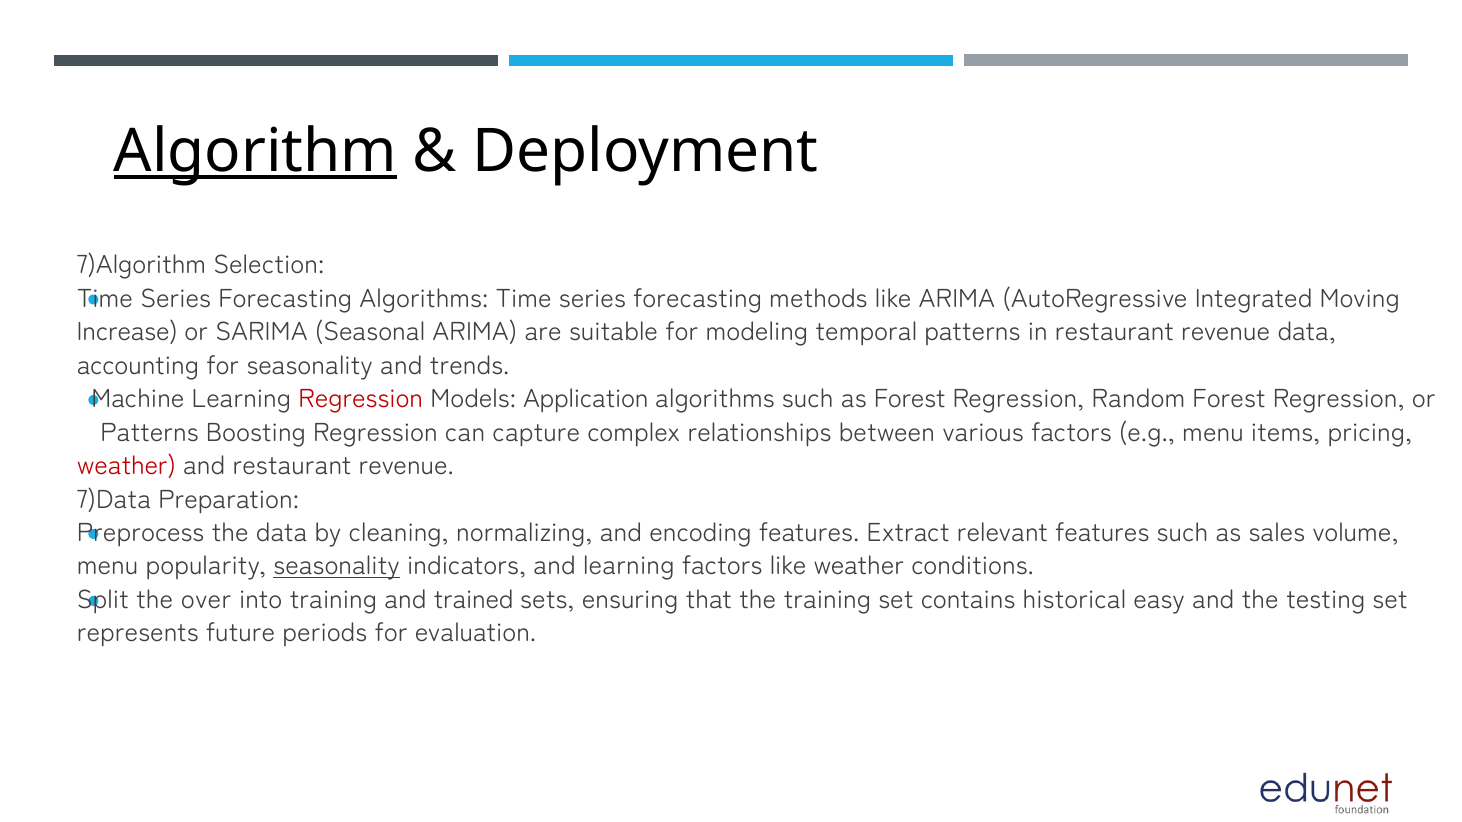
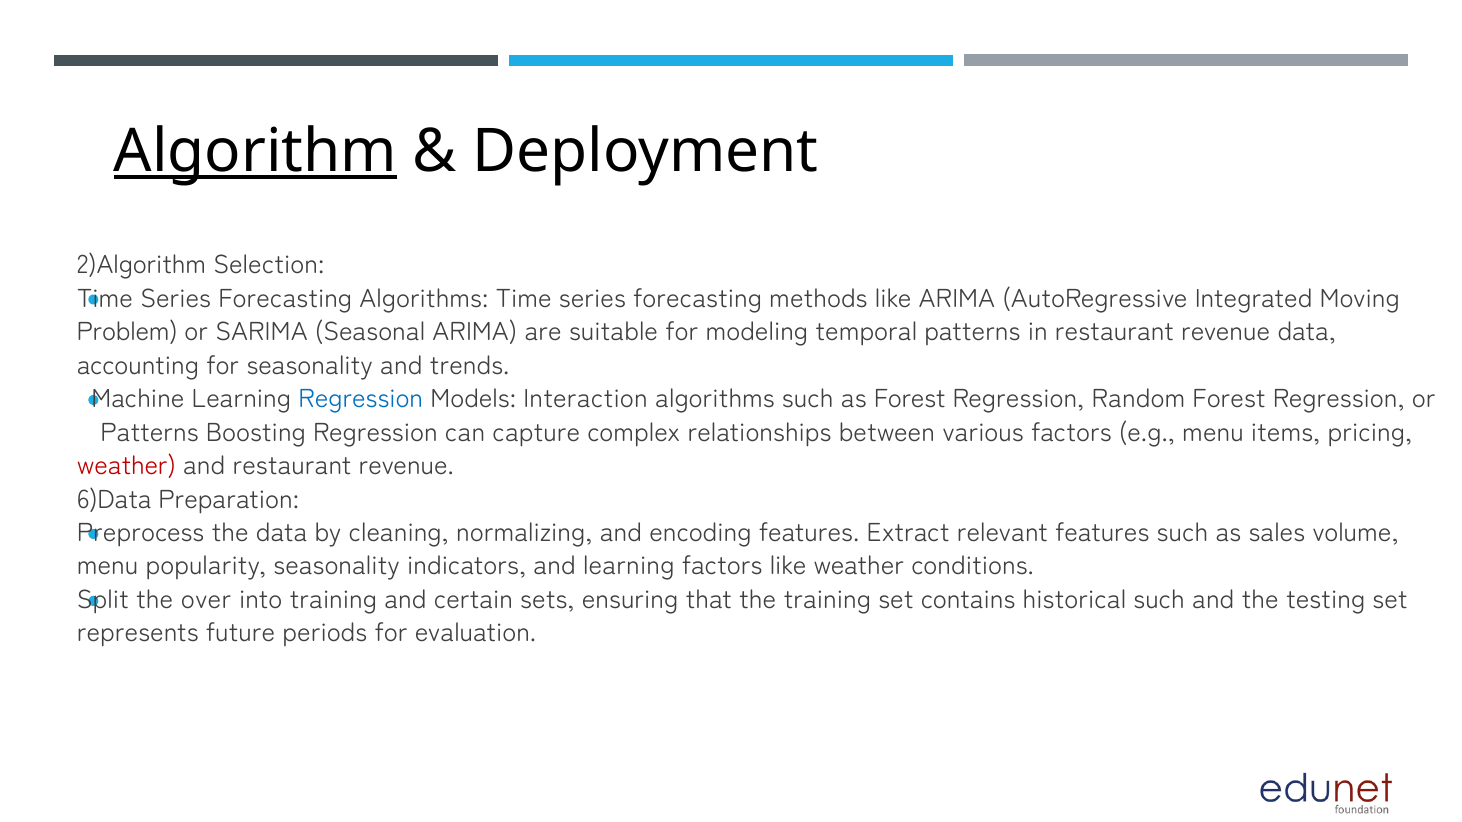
7)Algorithm: 7)Algorithm -> 2)Algorithm (142, 265)
Increase: Increase -> Problem (127, 332)
Regression colour: red -> blue (361, 399)
Application: Application -> Interaction (586, 399)
7)Data: 7)Data -> 6)Data (114, 500)
seasonality underline: present -> none (337, 567)
trained: trained -> certain (473, 600)
historical easy: easy -> such (1159, 600)
